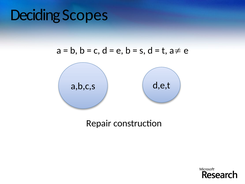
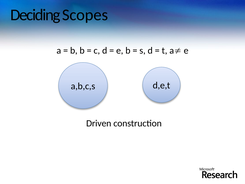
Repair: Repair -> Driven (99, 123)
